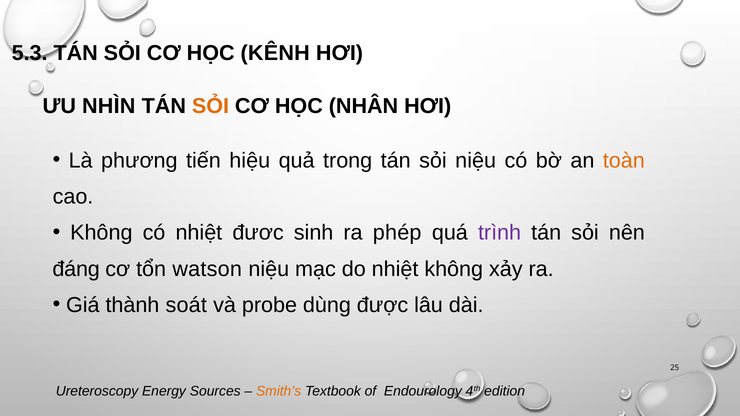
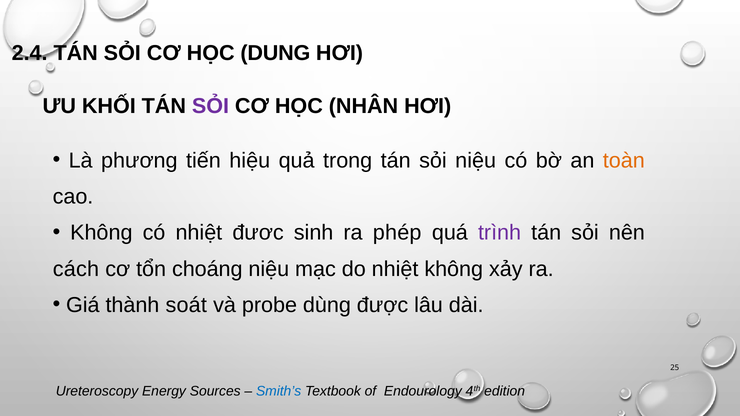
5.3: 5.3 -> 2.4 (30, 53)
KÊNH: KÊNH -> DUNG (275, 53)
NHÌN: NHÌN -> KHỐI (109, 106)
SỎI colour: orange -> purple (210, 106)
đáng: đáng -> cách (76, 269)
watson: watson -> choáng (207, 269)
Smith’s colour: orange -> blue (279, 391)
